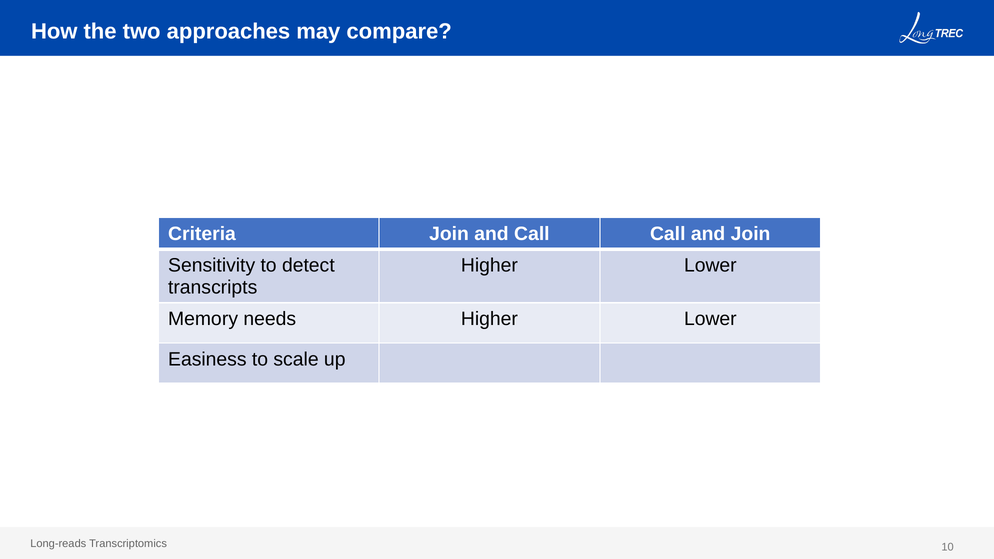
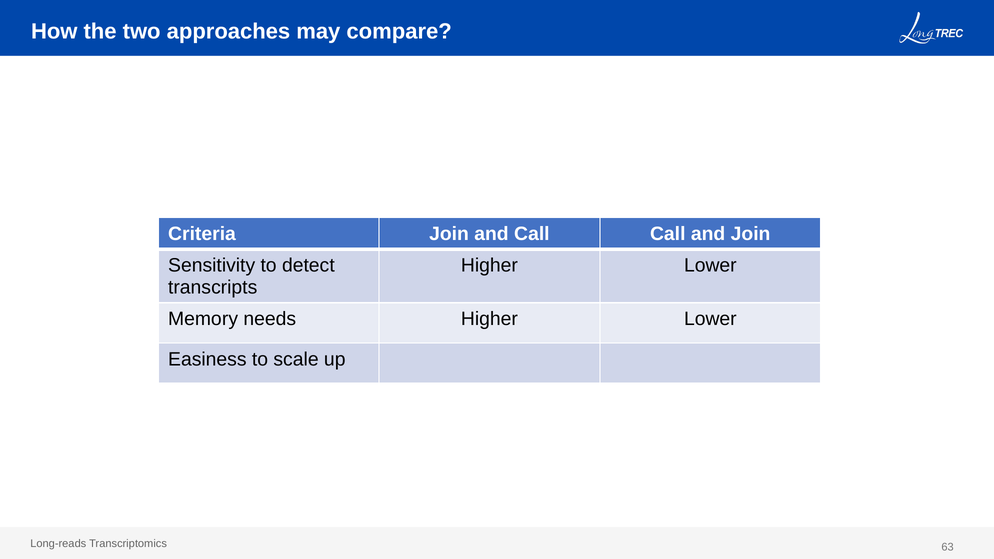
10: 10 -> 63 (948, 547)
